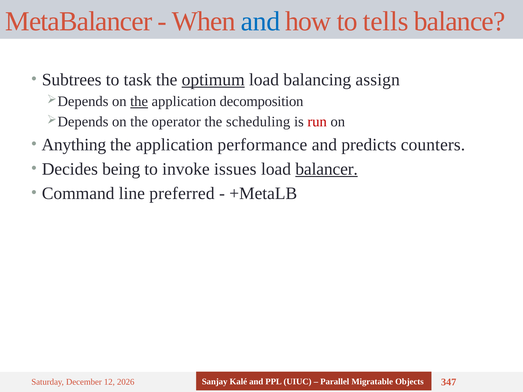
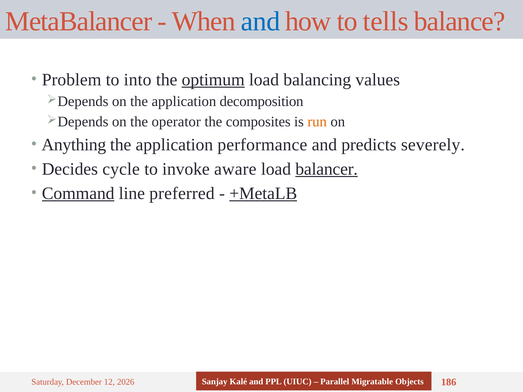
Subtrees: Subtrees -> Problem (72, 80)
task: task -> into (138, 80)
assign: assign -> values (378, 80)
the underline: present -> none (139, 102)
scheduling: scheduling -> composites (258, 122)
run colour: red -> orange (317, 122)
counters: counters -> severely (433, 145)
being: being -> cycle (121, 169)
issues: issues -> aware (235, 169)
Command underline: none -> present (78, 194)
+MetaLB underline: none -> present (263, 194)
347: 347 -> 186 (449, 382)
